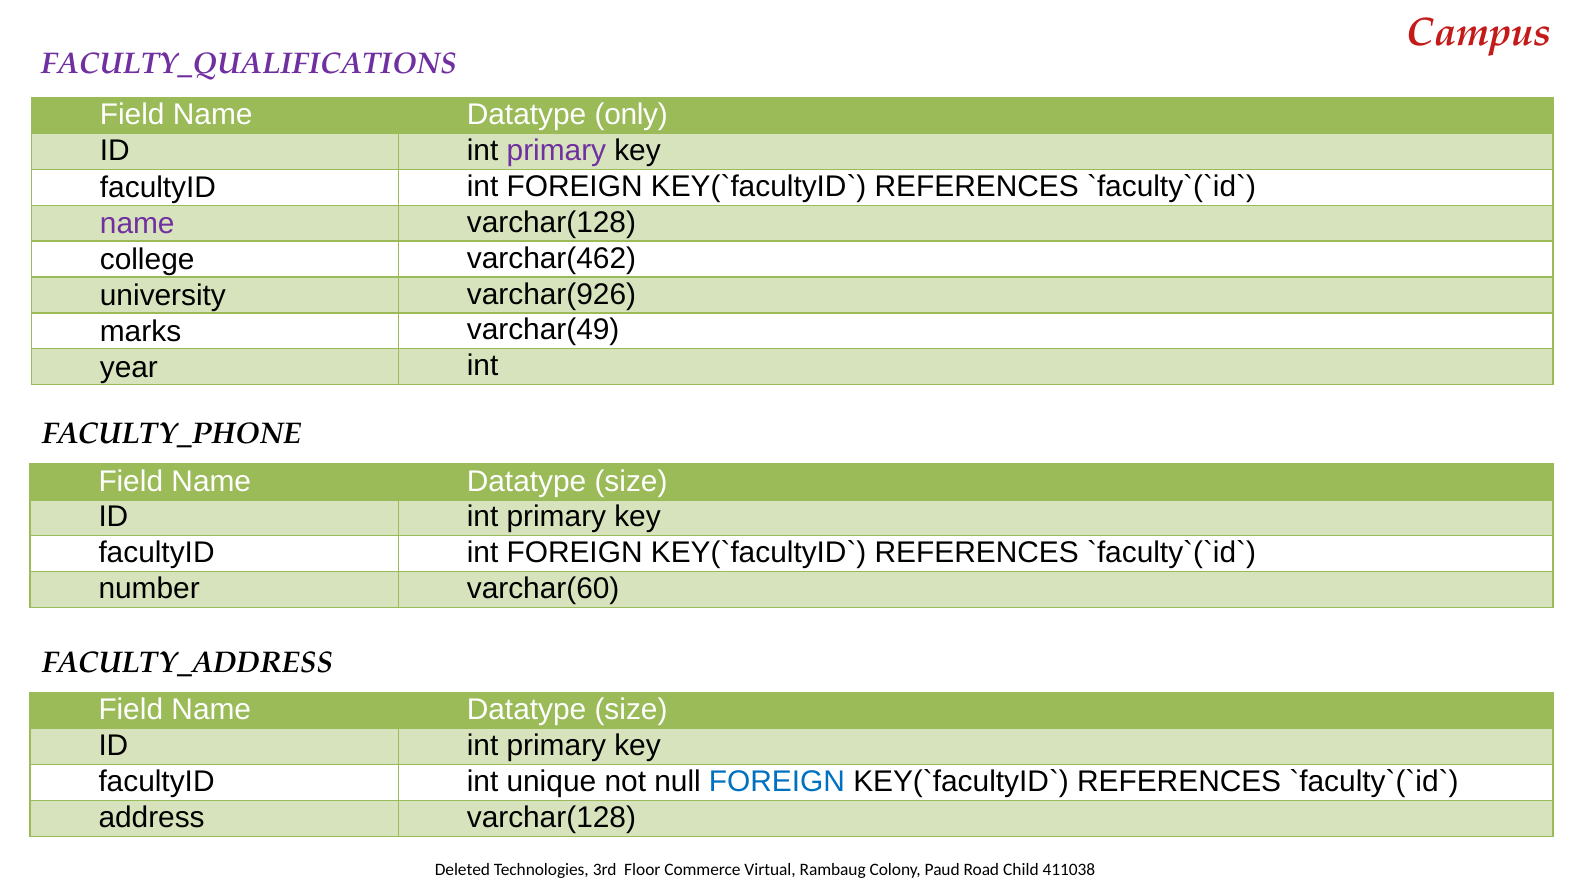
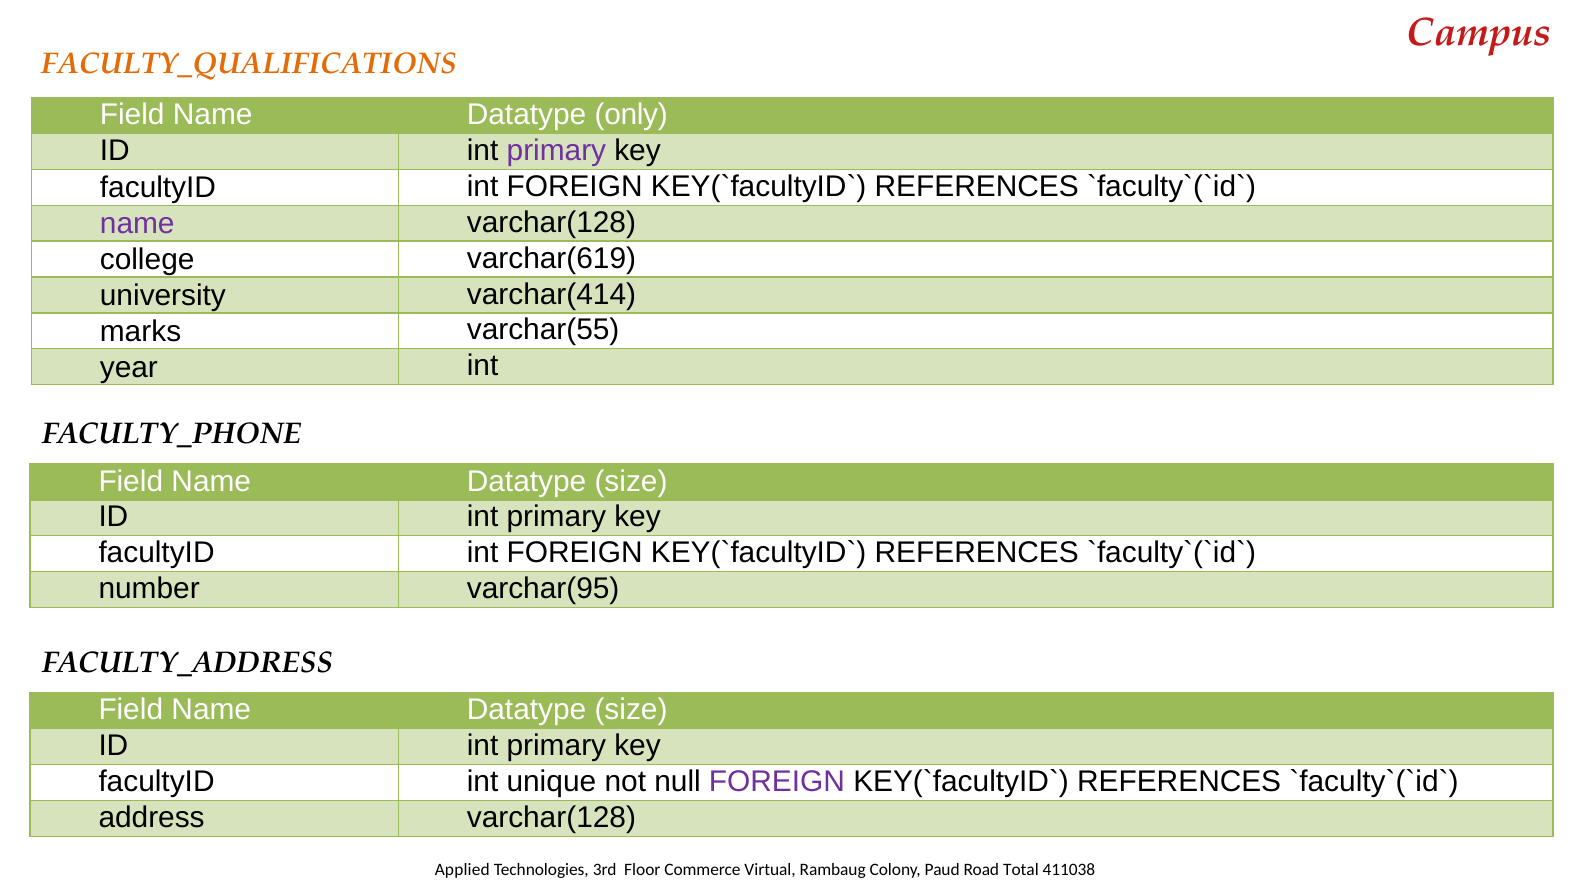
FACULTY_QUALIFICATIONS colour: purple -> orange (249, 64)
varchar(462: varchar(462 -> varchar(619 (552, 258)
varchar(926: varchar(926 -> varchar(414 (552, 294)
varchar(49: varchar(49 -> varchar(55 (543, 330)
varchar(60: varchar(60 -> varchar(95 (543, 589)
FOREIGN colour: blue -> purple (777, 782)
Deleted: Deleted -> Applied (462, 870)
Child: Child -> Total (1021, 870)
